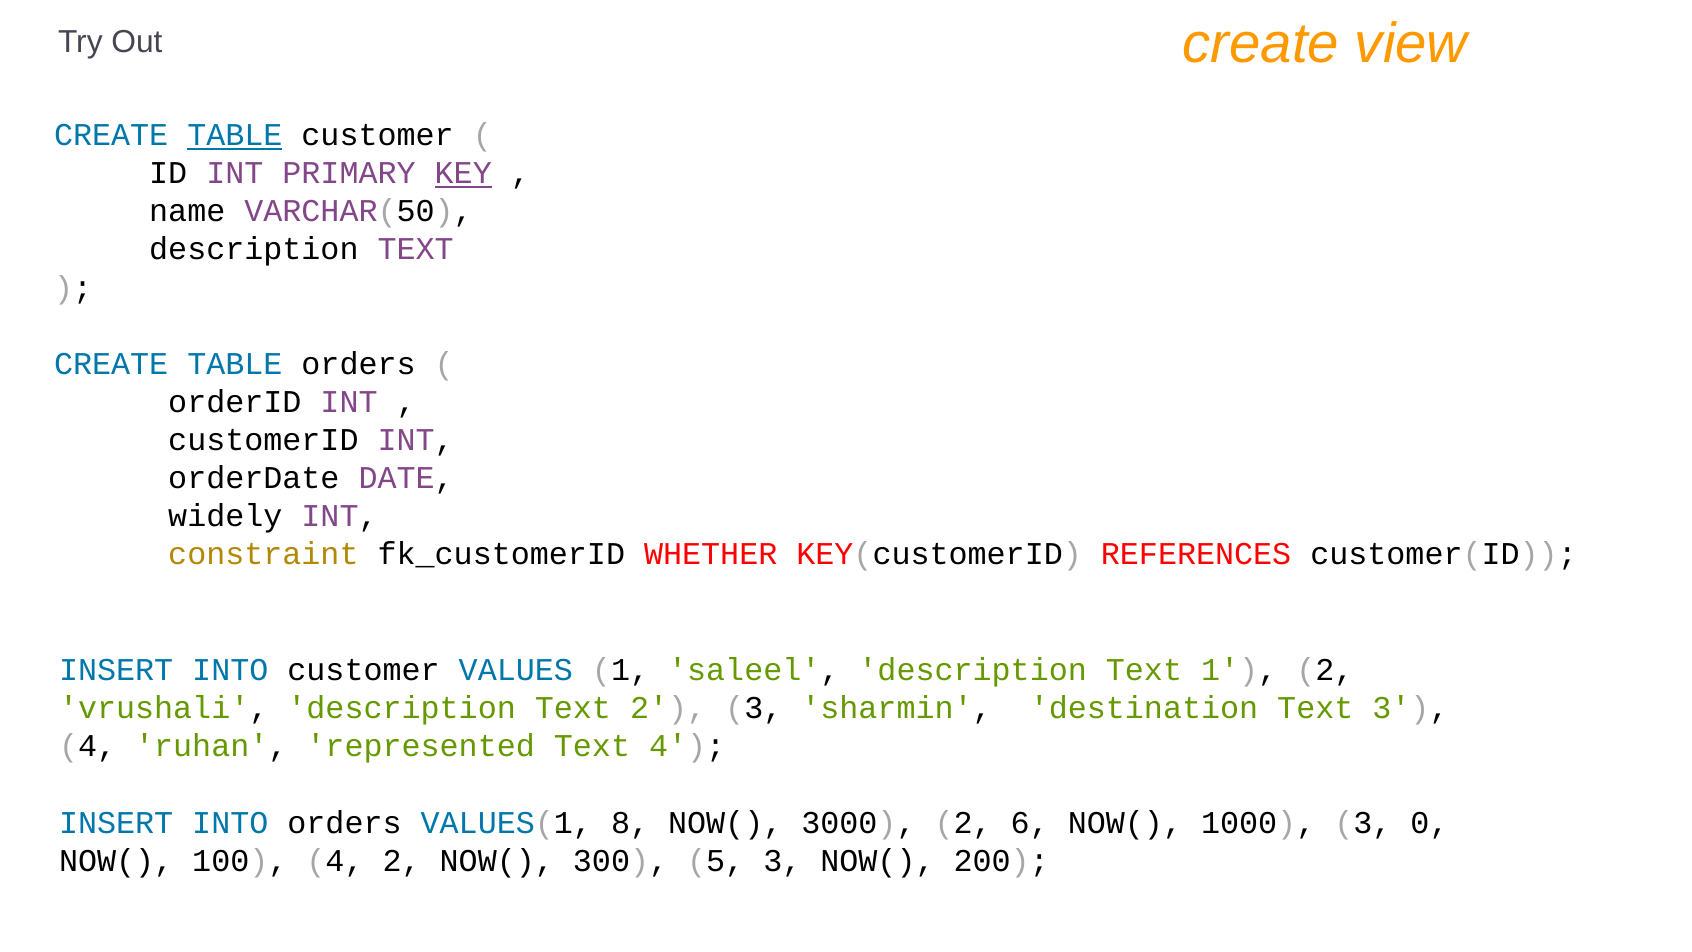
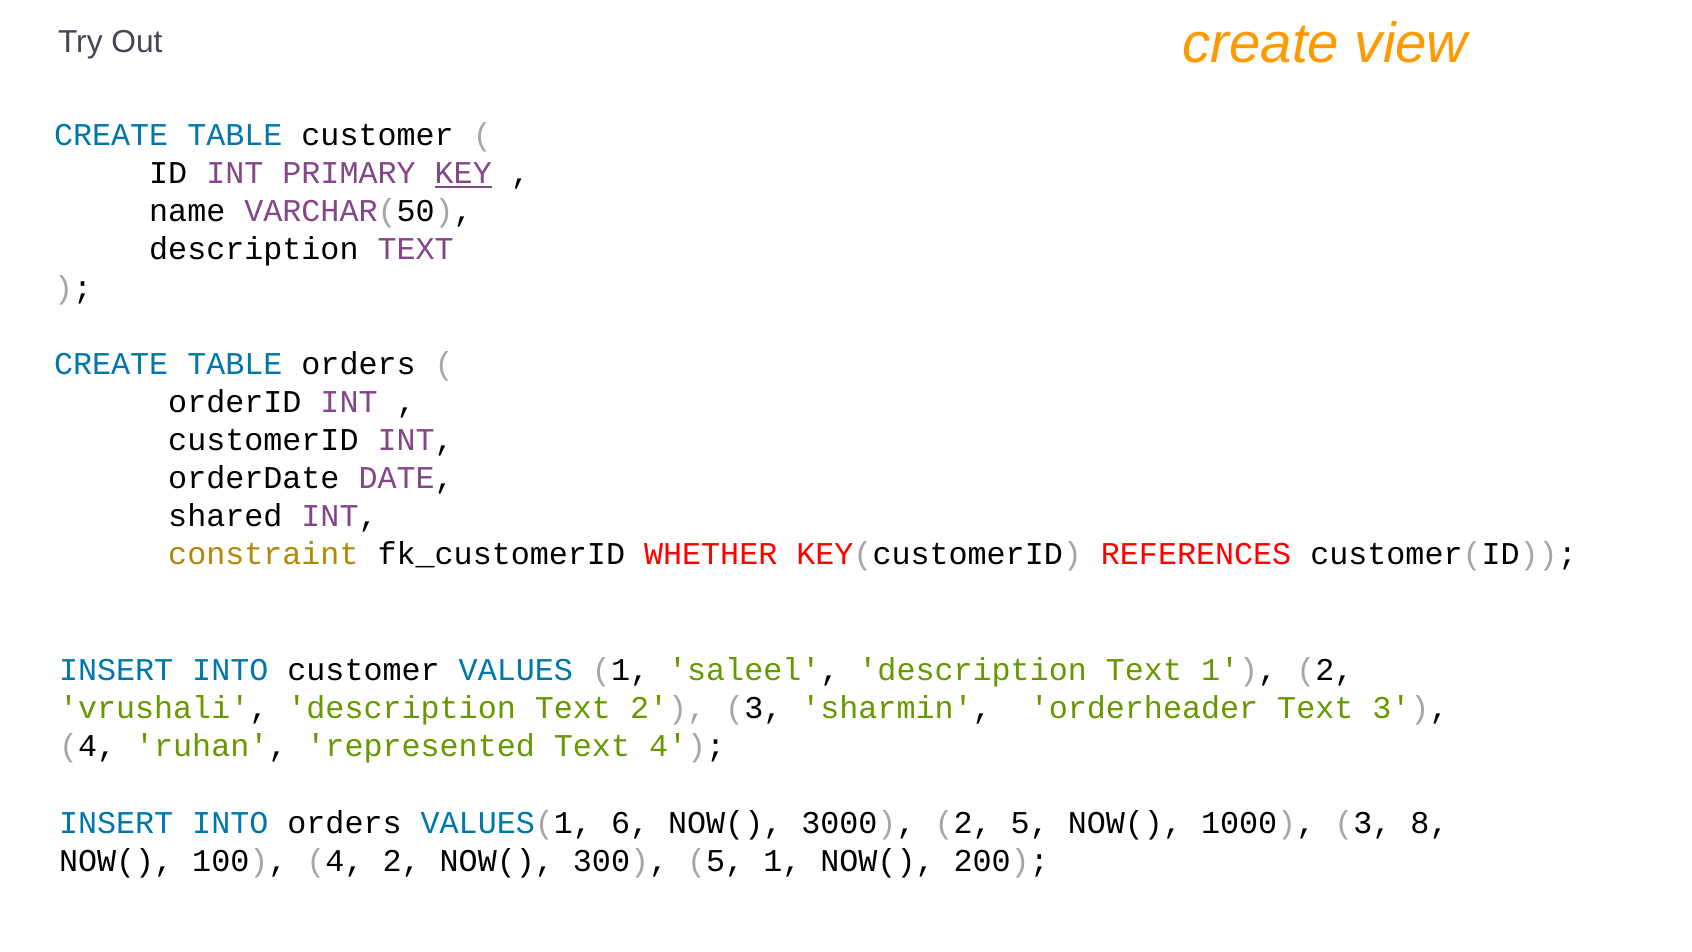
TABLE underline: present -> none (235, 135)
widely: widely -> shared (225, 516)
destination: destination -> orderheader (1144, 708)
8: 8 -> 6 (630, 822)
2 6: 6 -> 5 (1030, 822)
0: 0 -> 8 (1430, 822)
5 3: 3 -> 1 (782, 860)
